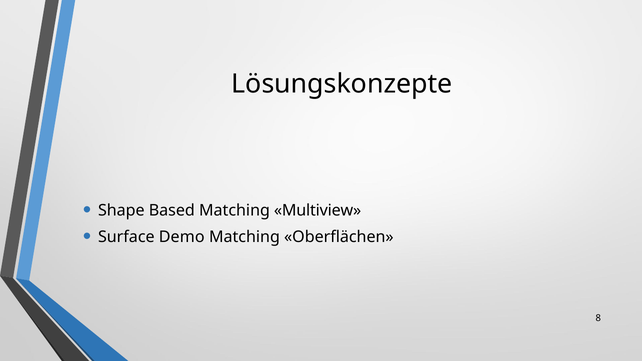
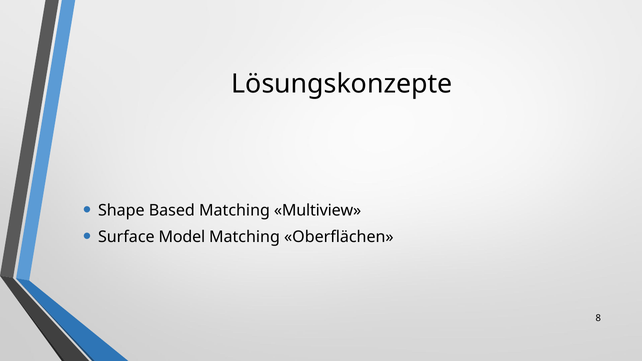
Demo: Demo -> Model (182, 237)
